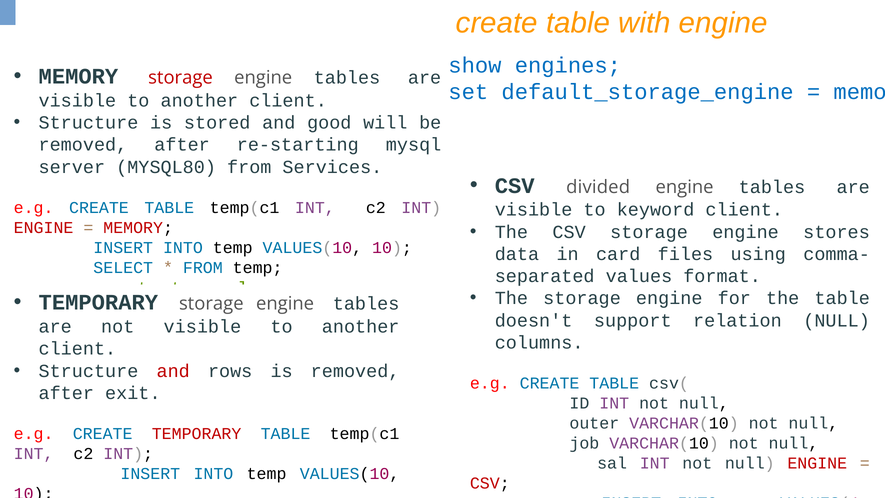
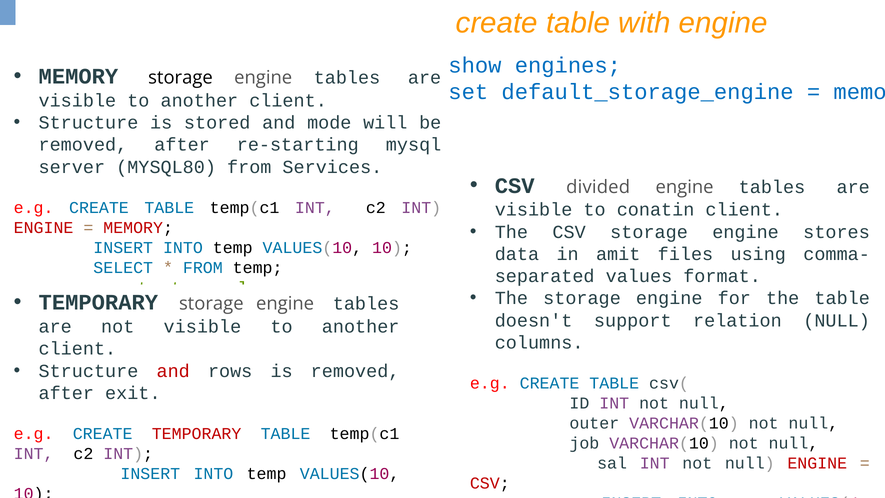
storage colour: red -> black (180, 78)
good: good -> mode (329, 123)
keyword: keyword -> conatin (656, 210)
card: card -> amit (618, 254)
